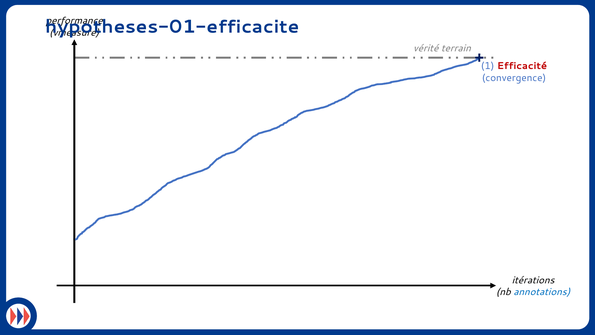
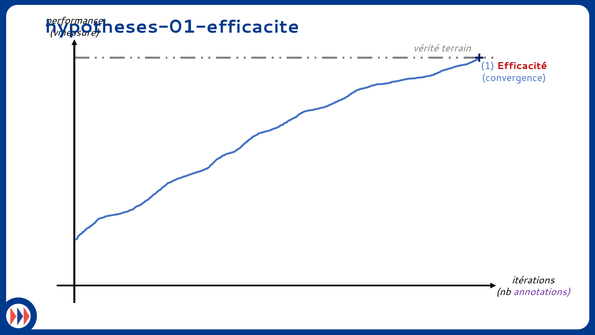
annotations colour: blue -> purple (542, 292)
